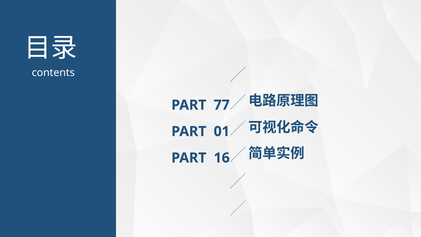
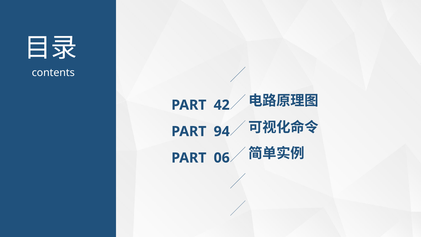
77: 77 -> 42 (222, 105)
01: 01 -> 94 (222, 131)
16: 16 -> 06 (222, 158)
